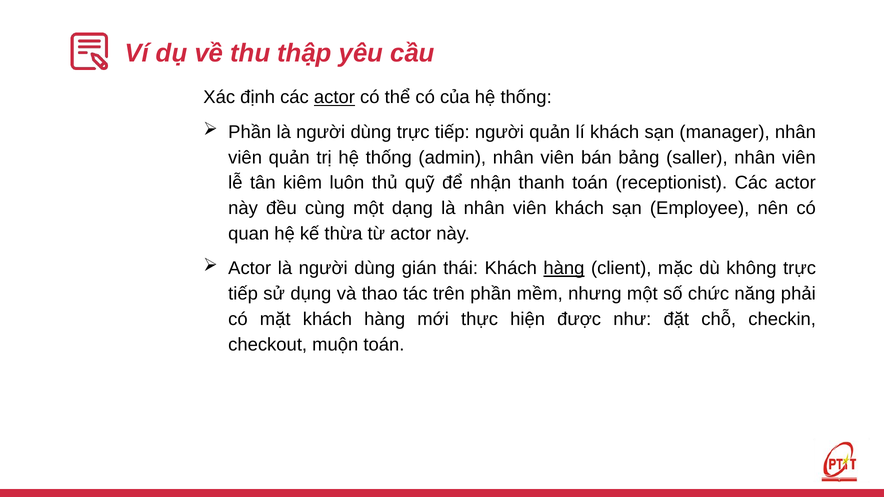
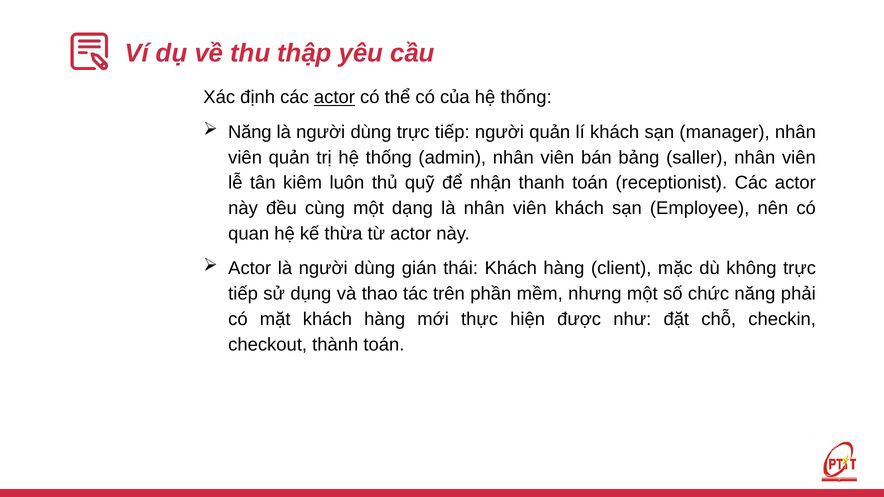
Phần: Phần -> Năng (250, 132)
hàng underline: present -> none (564, 268)
muộn: muộn -> thành (335, 345)
